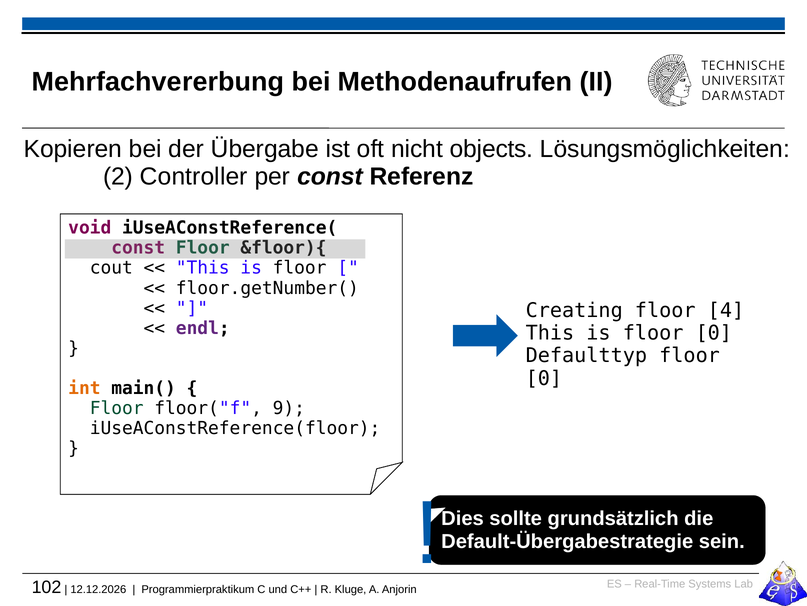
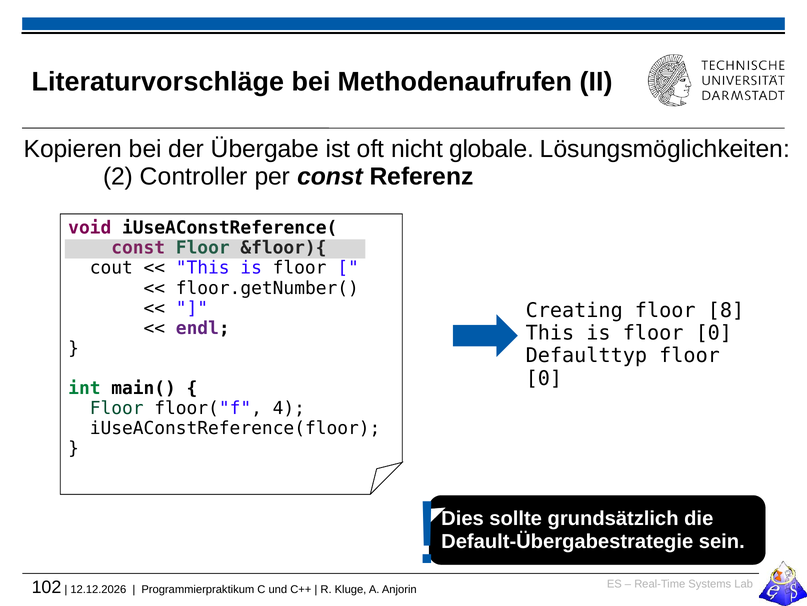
Mehrfachvererbung: Mehrfachvererbung -> Literaturvorschläge (158, 82)
objects: objects -> globale (492, 149)
4: 4 -> 8 (726, 310)
int colour: orange -> green (84, 388)
9: 9 -> 4 (289, 408)
